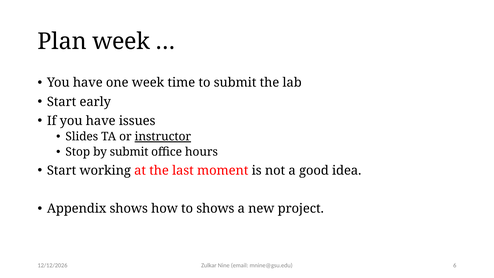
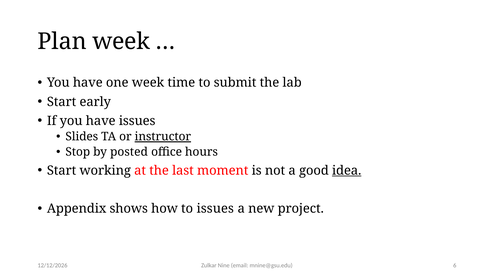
by submit: submit -> posted (129, 152)
idea underline: none -> present (347, 170)
to shows: shows -> issues (215, 209)
